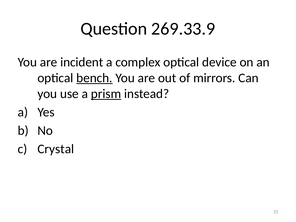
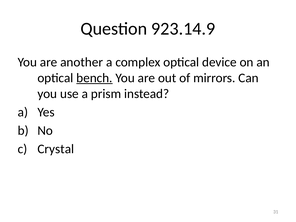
269.33.9: 269.33.9 -> 923.14.9 (183, 29)
incident: incident -> another (82, 62)
prism underline: present -> none (106, 94)
